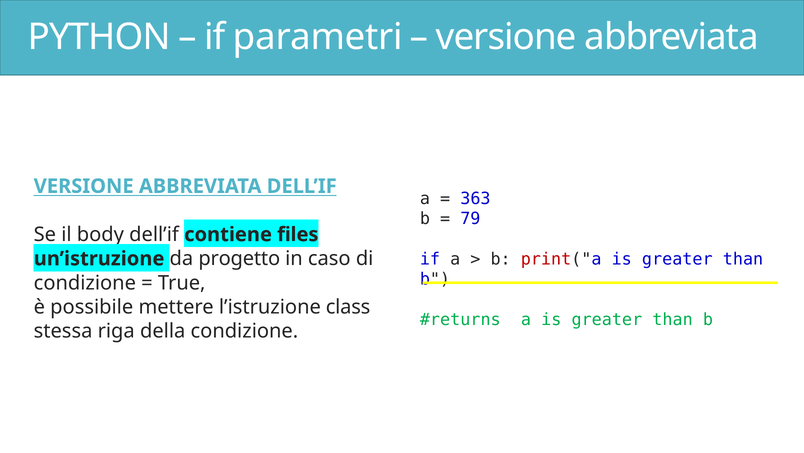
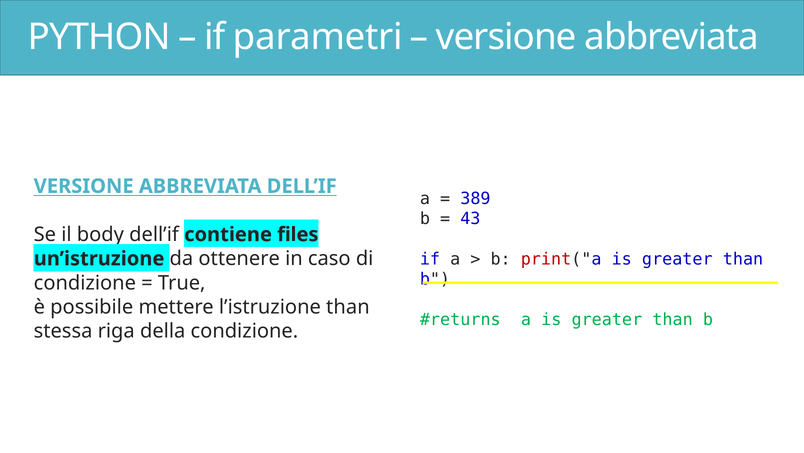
363: 363 -> 389 (475, 198)
79: 79 -> 43 (470, 218)
progetto: progetto -> ottenere (239, 258)
l’istruzione class: class -> than (348, 307)
